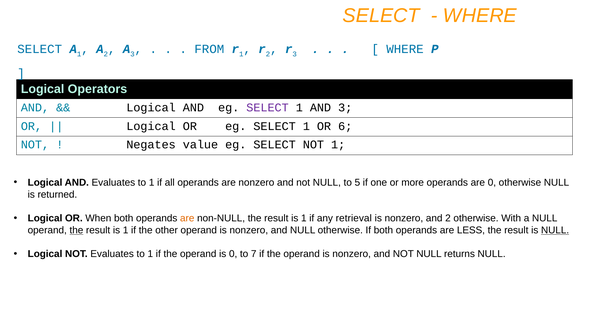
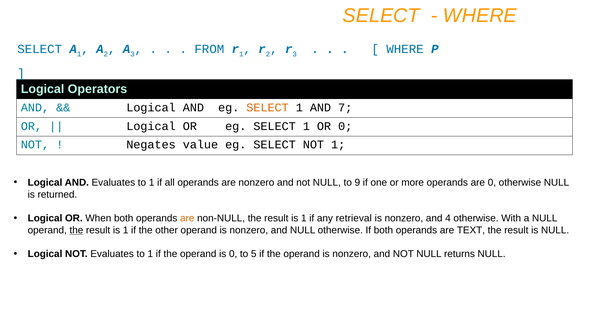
SELECT colour: purple -> orange (268, 108)
AND 3: 3 -> 7 (345, 108)
OR 6: 6 -> 0 (345, 126)
5: 5 -> 9 (357, 183)
and 2: 2 -> 4 (448, 218)
LESS: LESS -> TEXT (471, 230)
NULL underline: present -> none (555, 230)
7: 7 -> 5 (254, 254)
